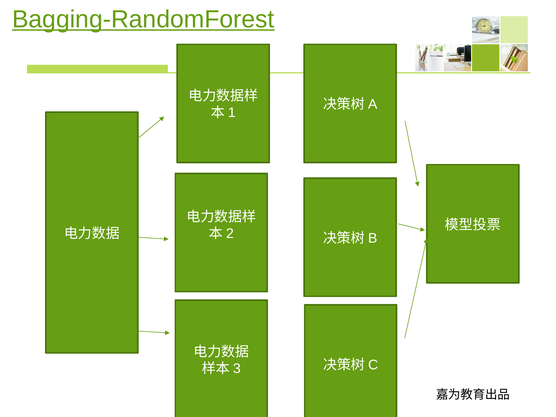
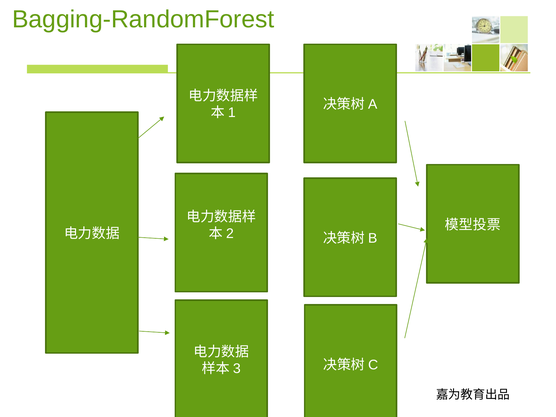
Bagging-RandomForest underline: present -> none (143, 19)
